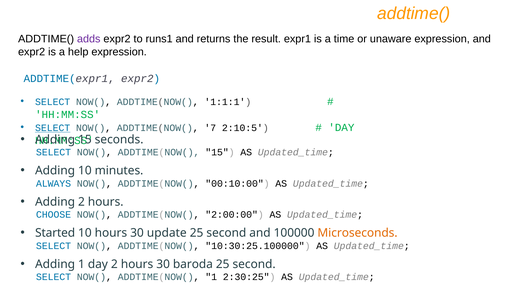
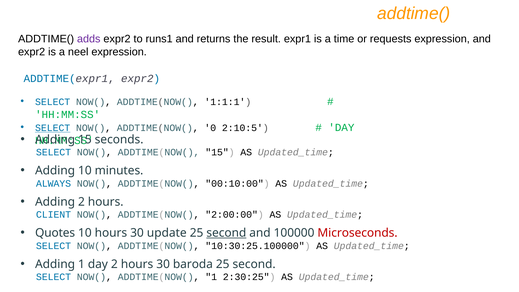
unaware: unaware -> requests (391, 39)
help: help -> neel (78, 52)
7: 7 -> 0 (210, 128)
CHOOSE: CHOOSE -> CLIENT (54, 215)
Started: Started -> Quotes (55, 233)
second underline: none -> present (226, 233)
Microseconds colour: orange -> red (358, 233)
